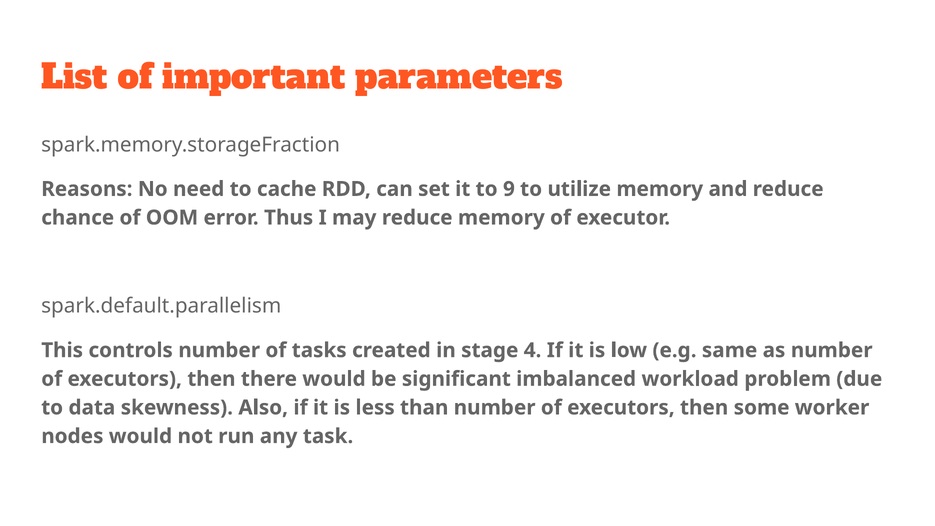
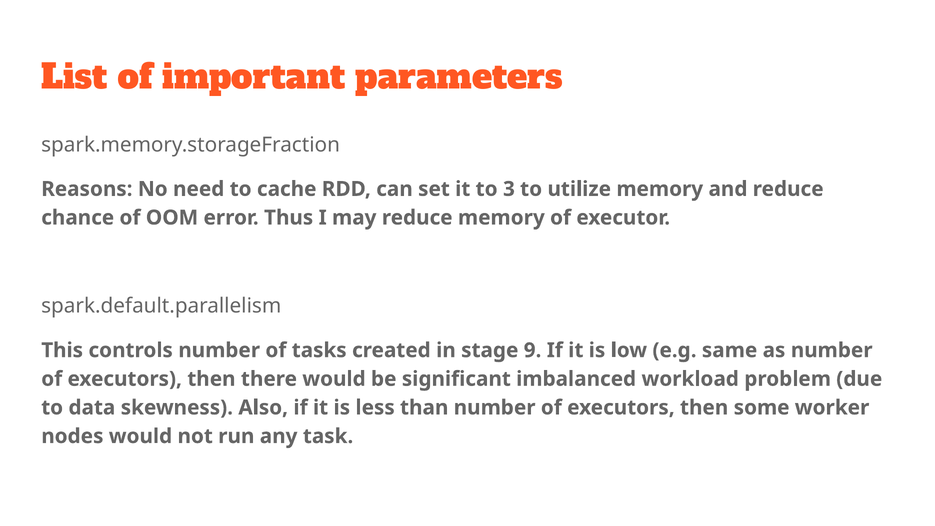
9: 9 -> 3 (509, 189)
4: 4 -> 9 (533, 350)
